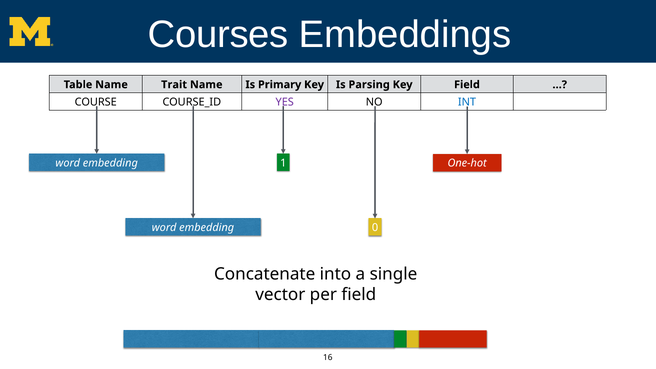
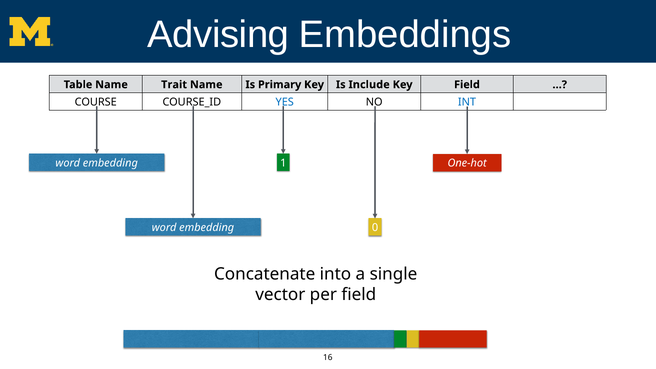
Courses: Courses -> Advising (218, 35)
Parsing: Parsing -> Include (369, 85)
YES colour: purple -> blue (285, 102)
